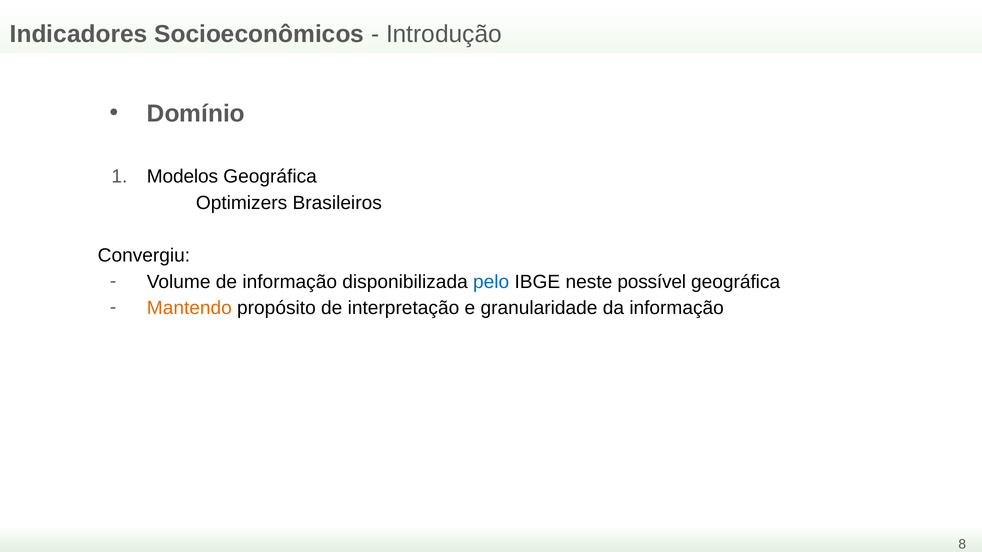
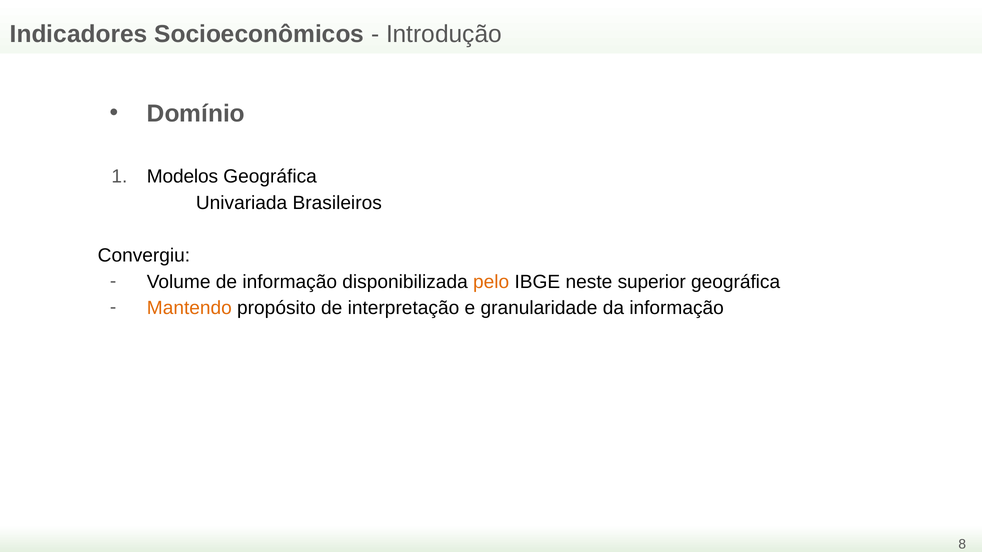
Optimizers: Optimizers -> Univariada (242, 203)
pelo colour: blue -> orange (491, 282)
possível: possível -> superior (652, 282)
